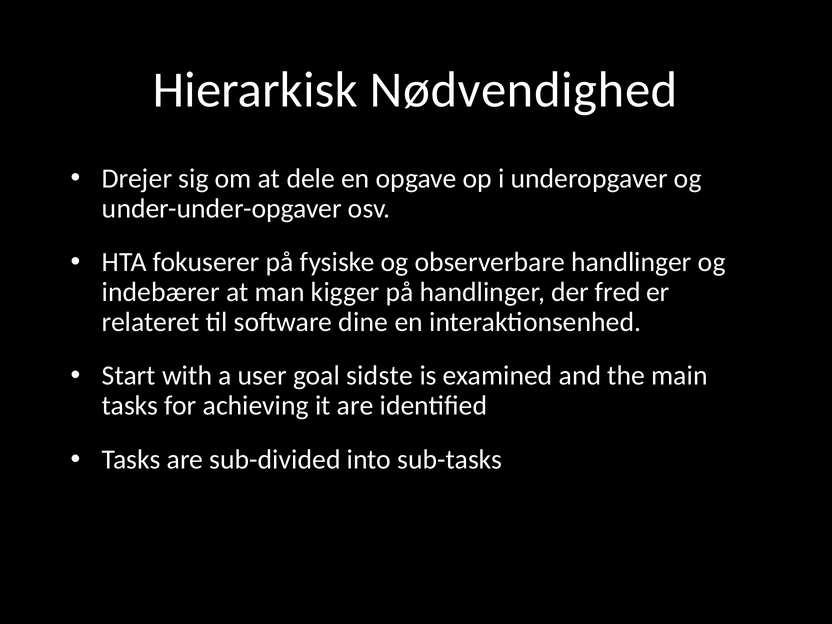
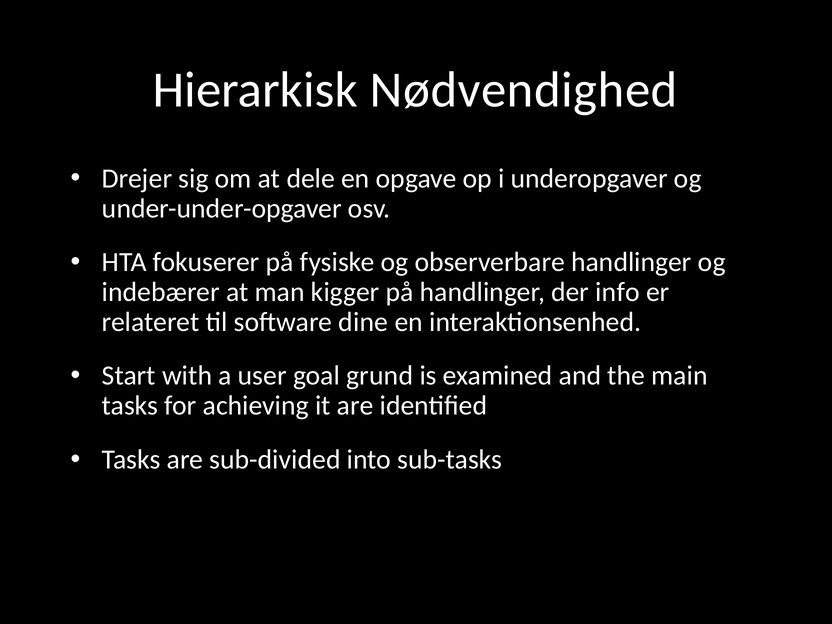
fred: fred -> info (618, 292)
sidste: sidste -> grund (380, 376)
